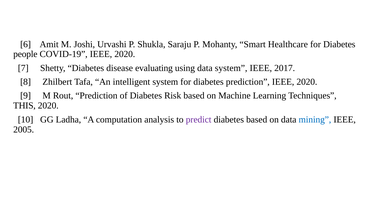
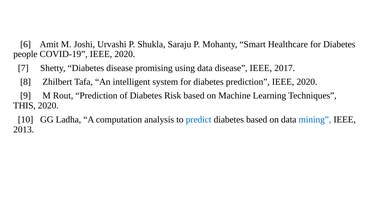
evaluating: evaluating -> promising (154, 68)
data system: system -> disease (231, 68)
predict colour: purple -> blue (199, 119)
2005: 2005 -> 2013 (24, 129)
